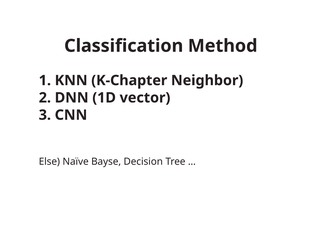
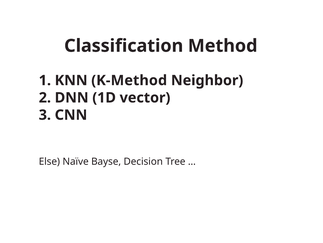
K-Chapter: K-Chapter -> K-Method (129, 80)
